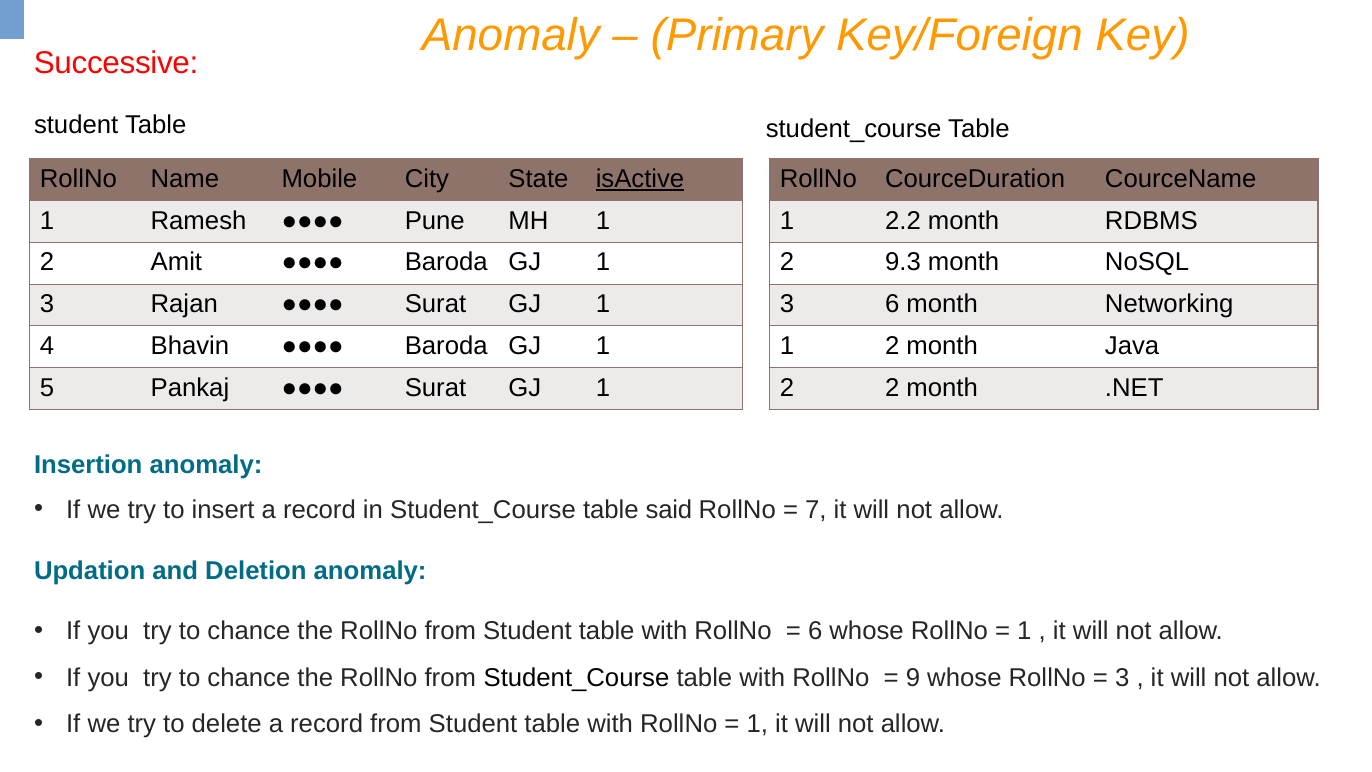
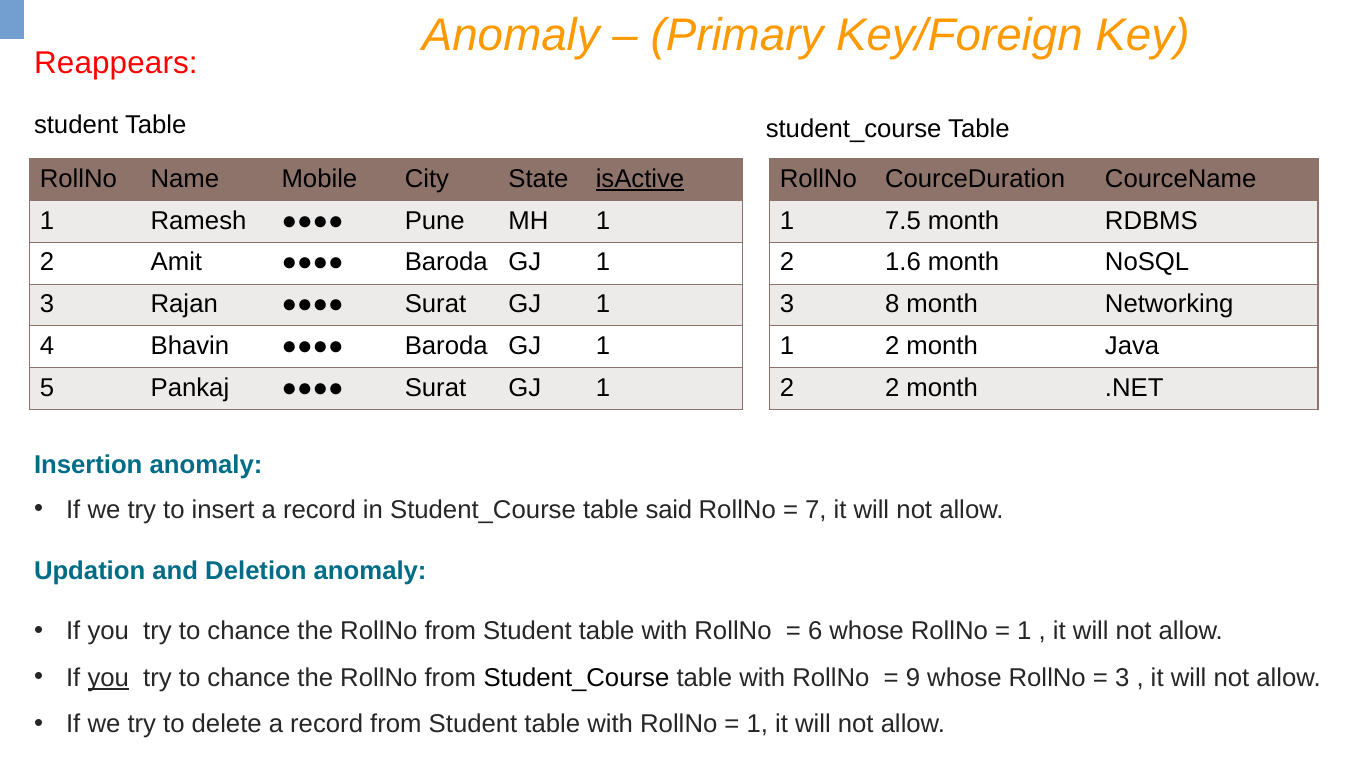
Successive: Successive -> Reappears (116, 64)
2.2: 2.2 -> 7.5 (903, 221)
9.3: 9.3 -> 1.6 (903, 262)
3 6: 6 -> 8 (892, 304)
you underline: none -> present (108, 677)
